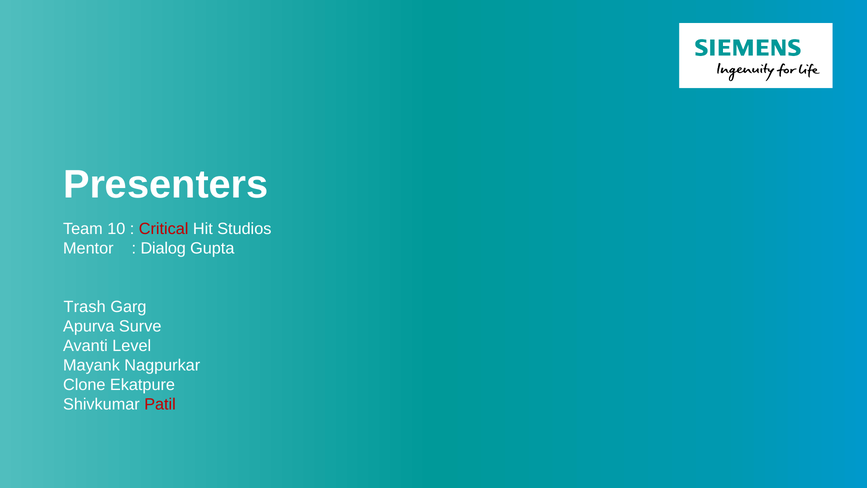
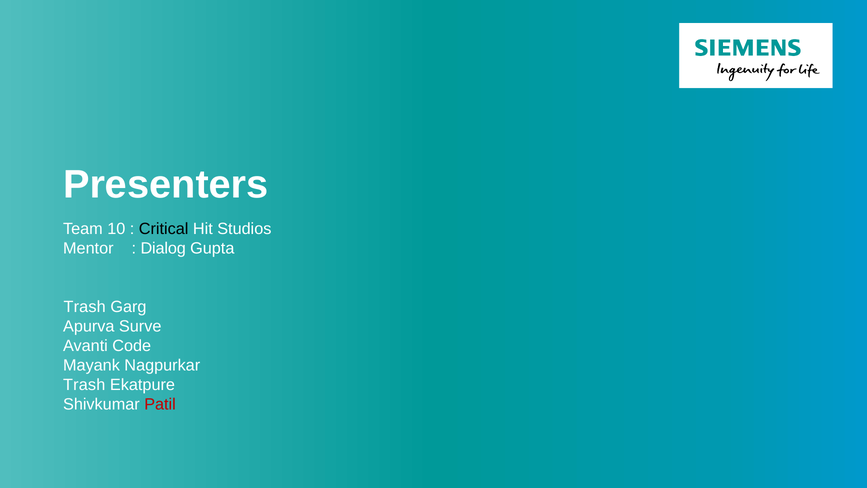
Critical colour: red -> black (164, 228)
Level: Level -> Code (132, 345)
Clone: Clone -> Trash (84, 384)
